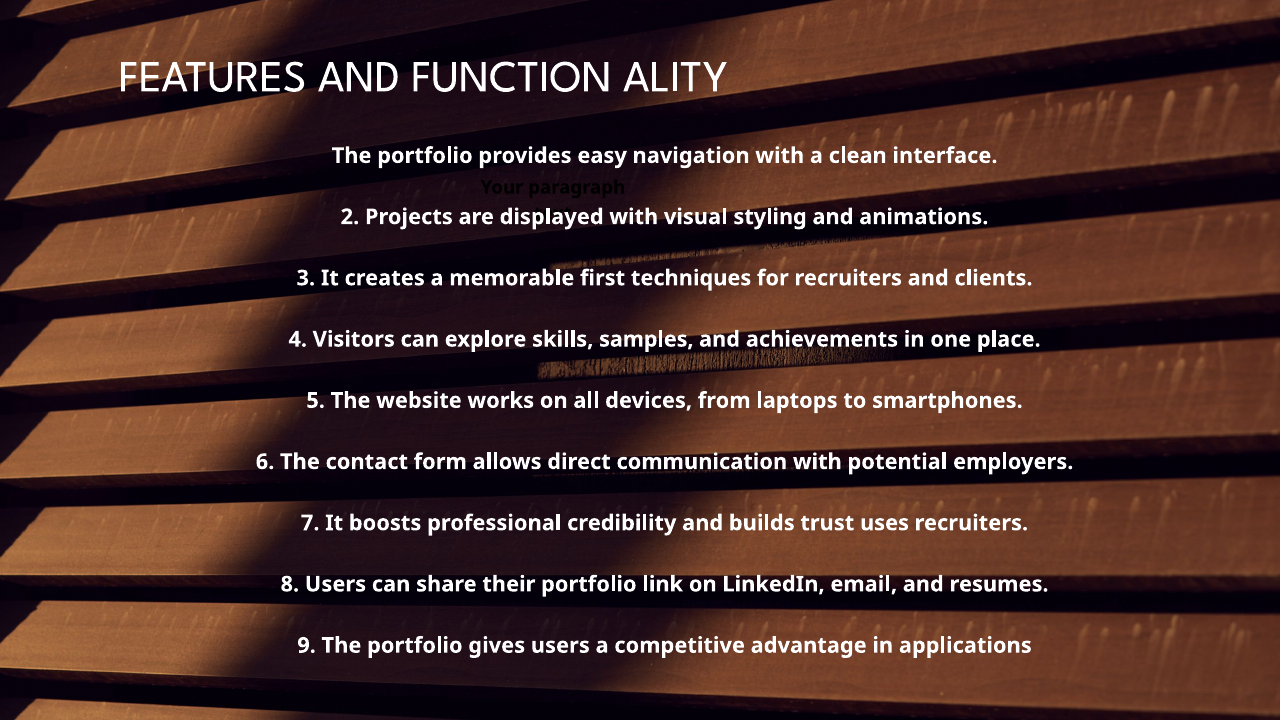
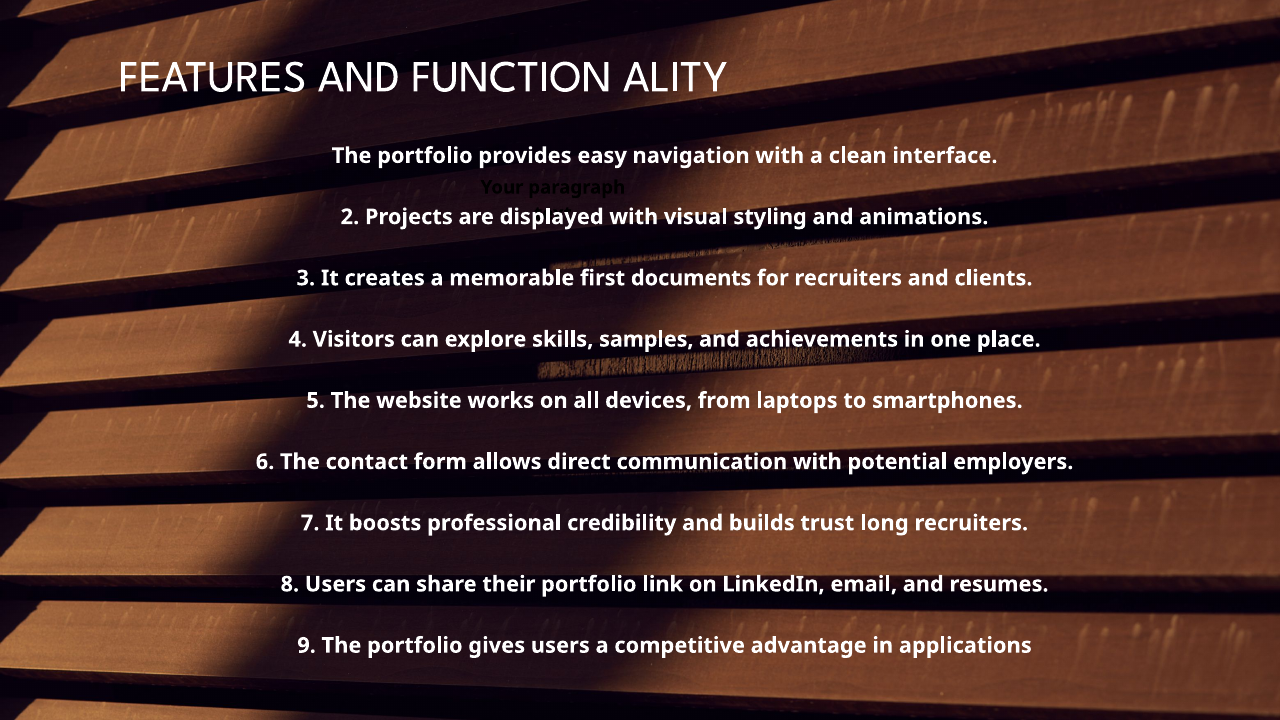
techniques: techniques -> documents (691, 278)
uses: uses -> long (884, 523)
